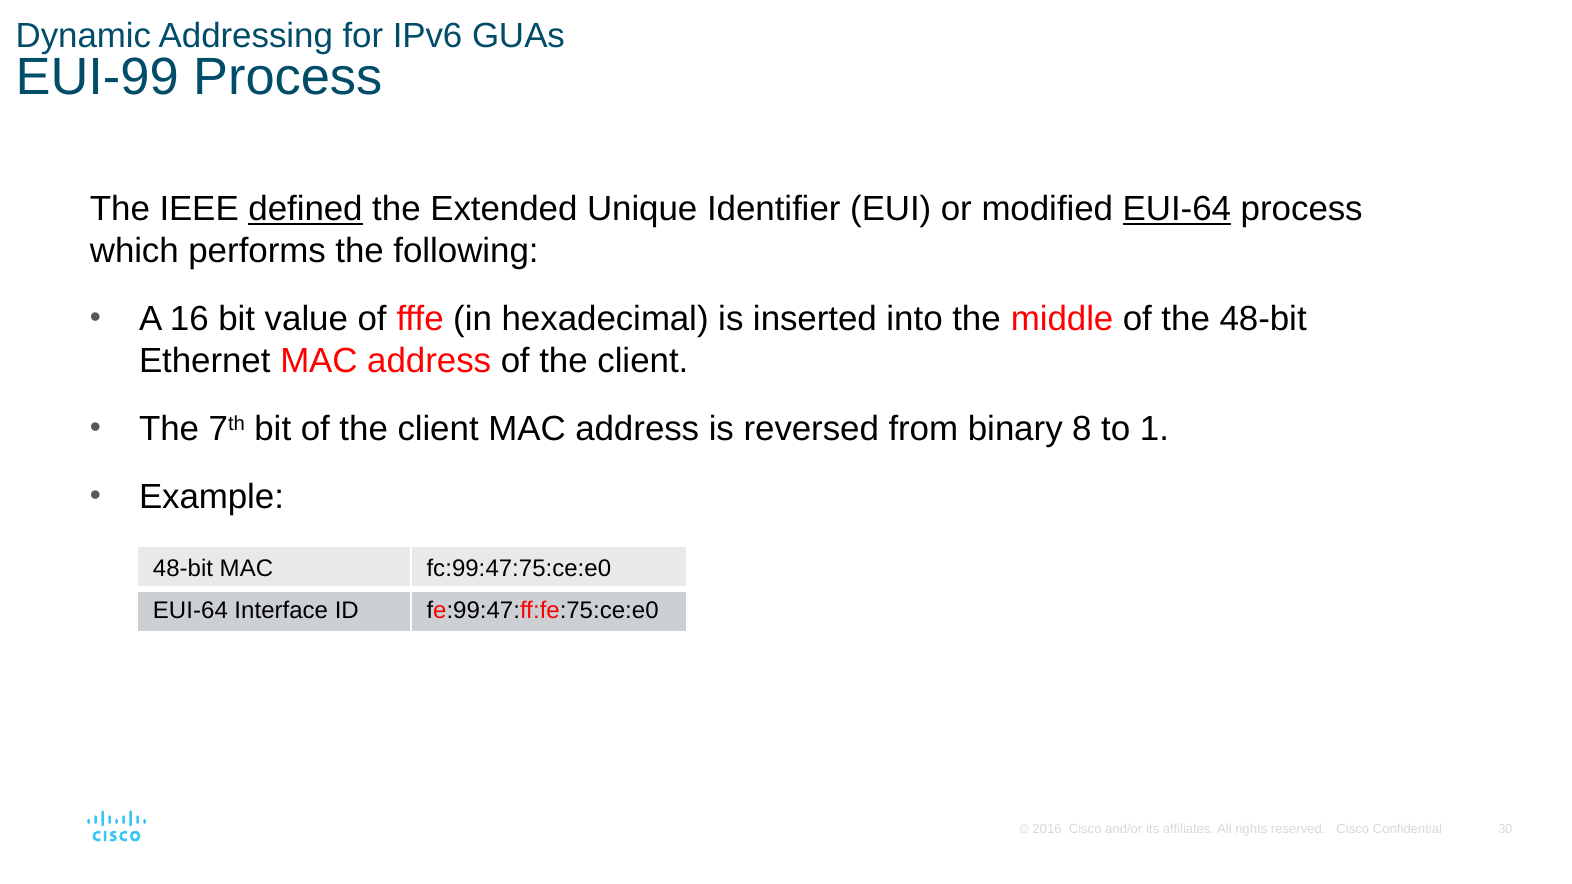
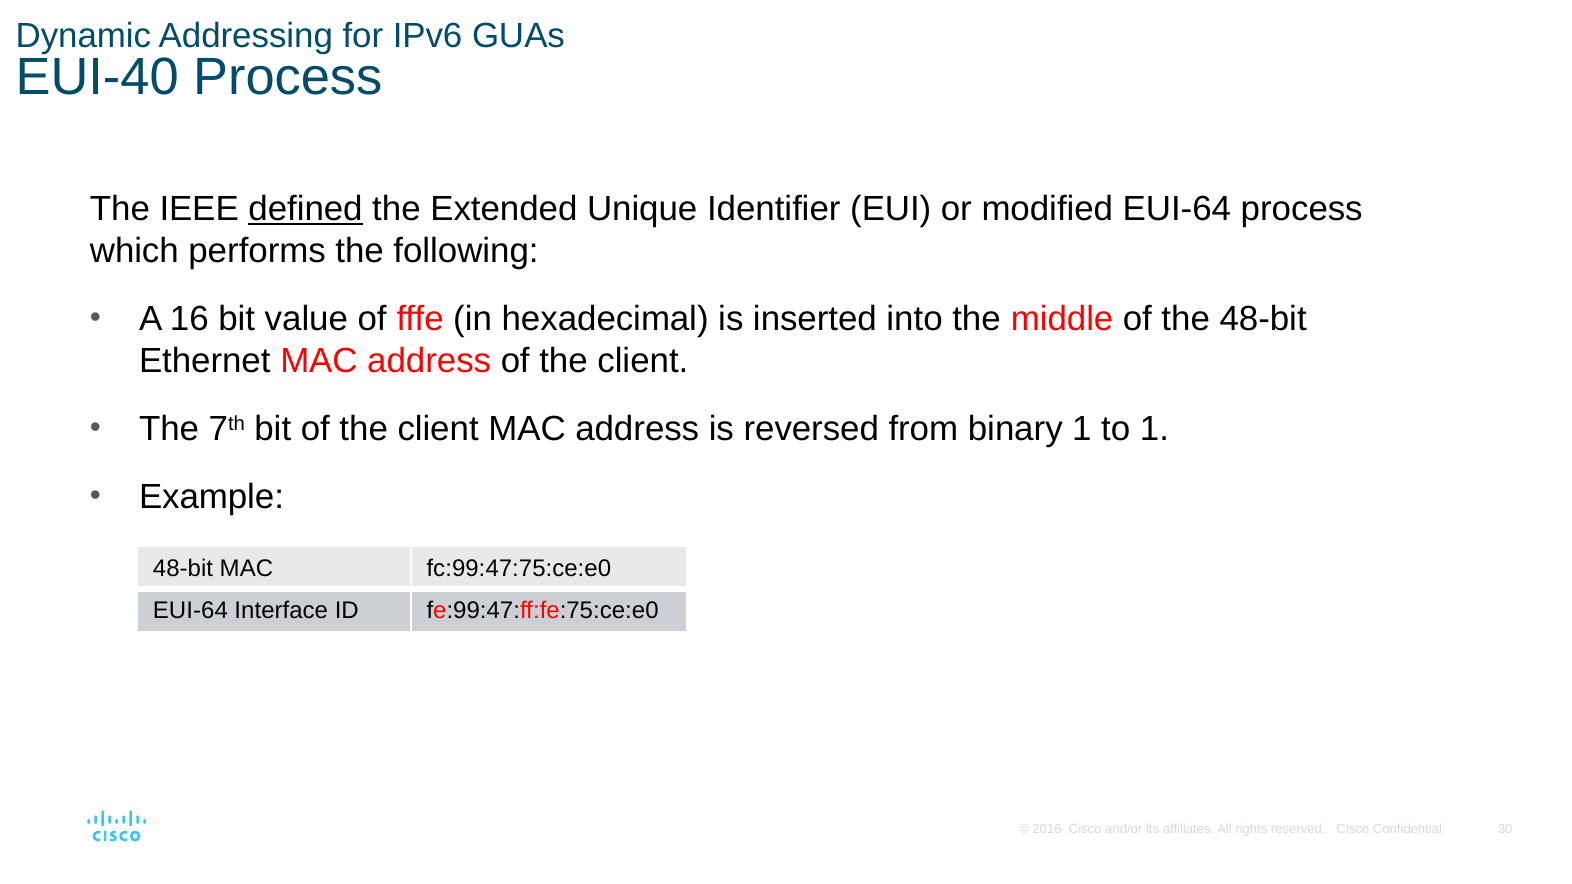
EUI-99: EUI-99 -> EUI-40 (97, 77)
EUI-64 underline: present -> none (1177, 209)
binary 8: 8 -> 1 (1082, 429)
